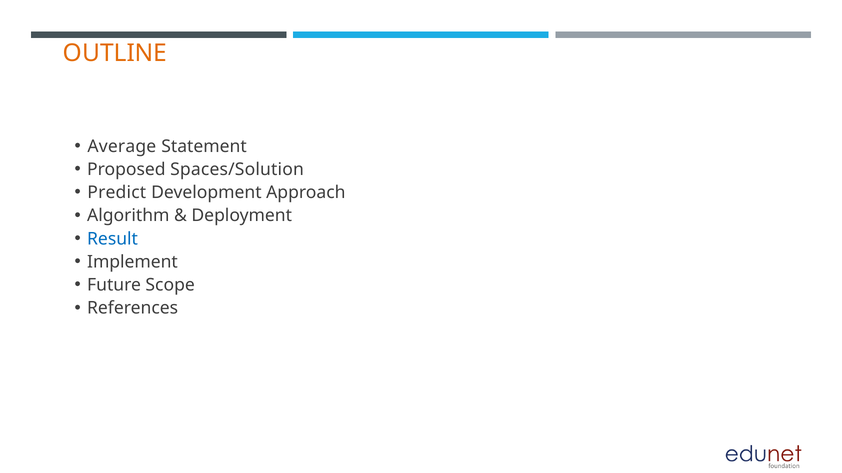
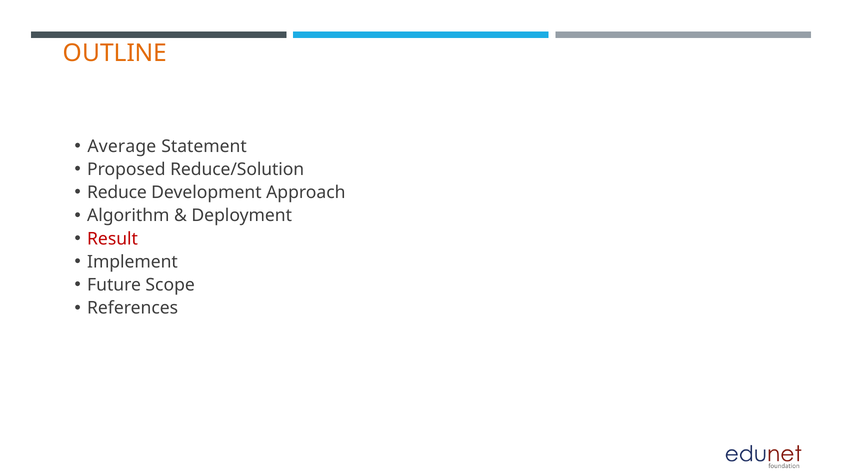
Spaces/Solution: Spaces/Solution -> Reduce/Solution (237, 170)
Predict: Predict -> Reduce (117, 193)
Result colour: blue -> red (113, 239)
